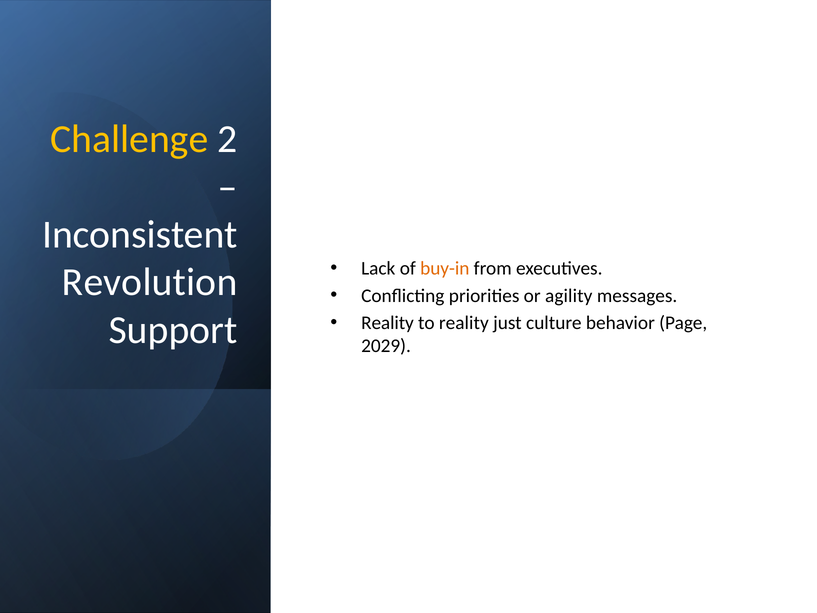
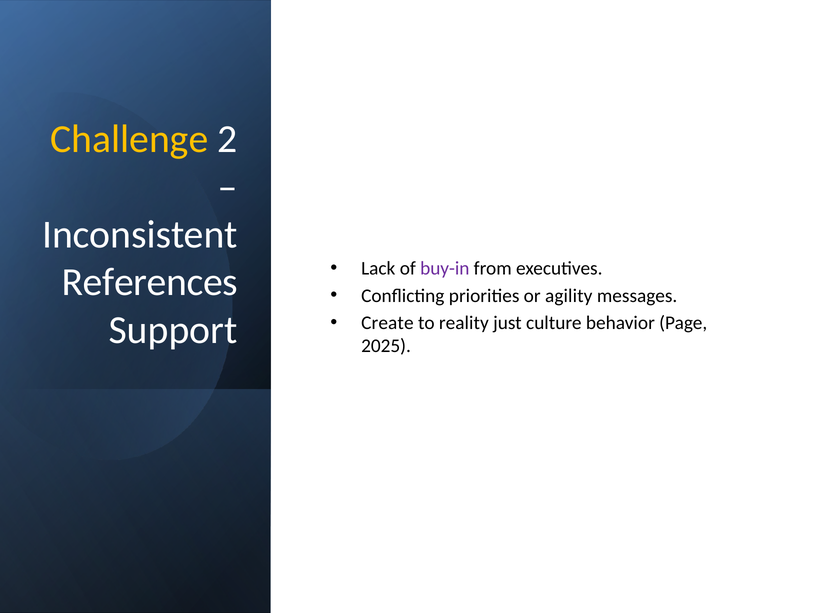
buy-in colour: orange -> purple (445, 268)
Revolution: Revolution -> References (150, 282)
Reality: Reality -> Create (387, 323)
2029: 2029 -> 2025 (386, 346)
